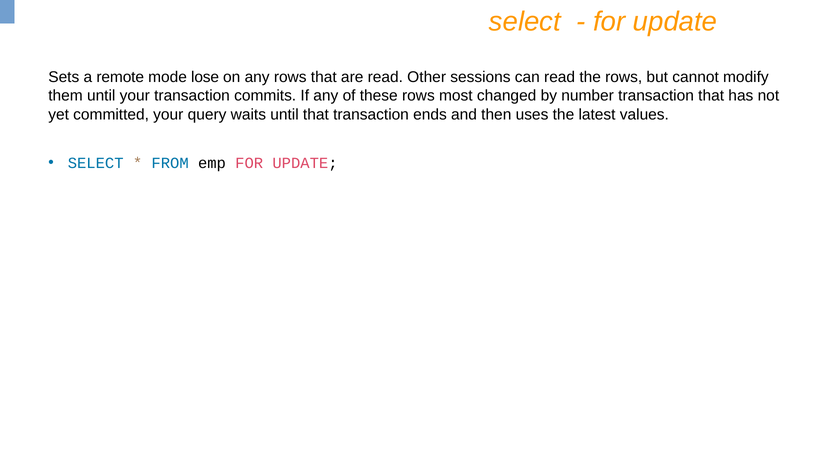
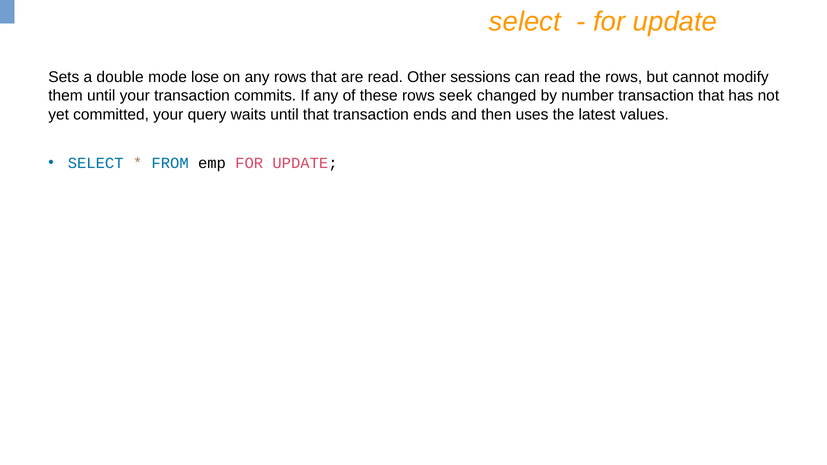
remote: remote -> double (120, 77)
most: most -> seek (456, 96)
